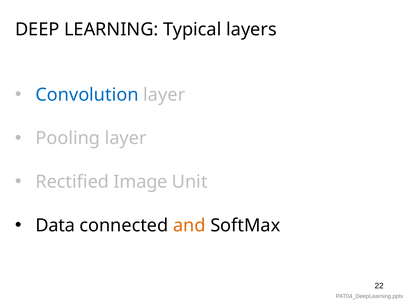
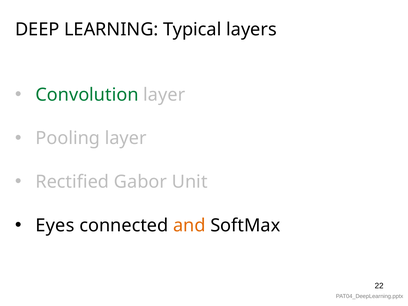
Convolution colour: blue -> green (87, 95)
Image: Image -> Gabor (140, 182)
Data: Data -> Eyes (55, 225)
